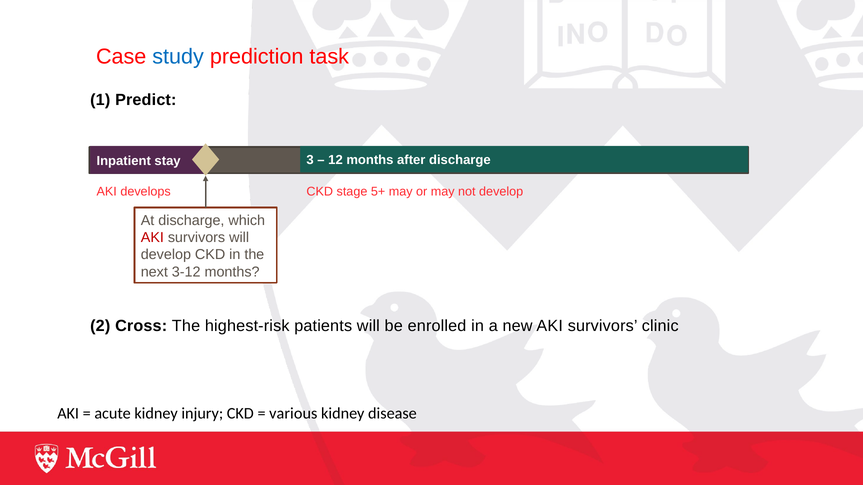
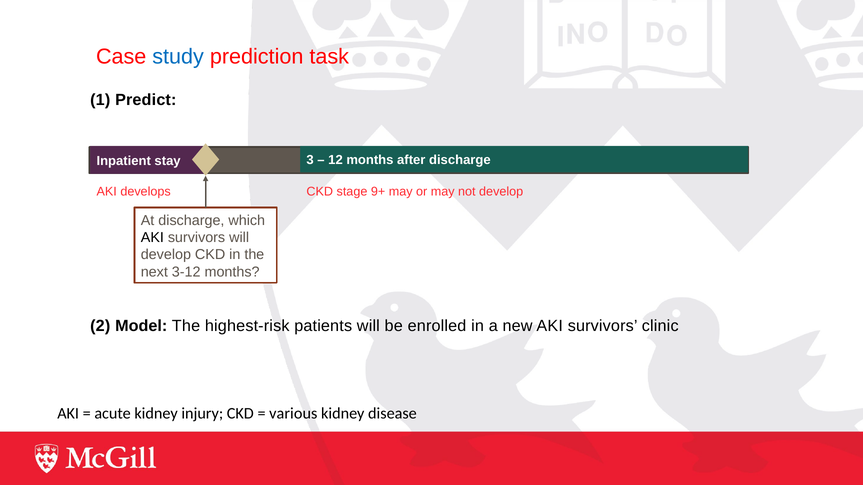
5+: 5+ -> 9+ (378, 192)
AKI colour: red -> black (152, 238)
Cross: Cross -> Model (141, 326)
